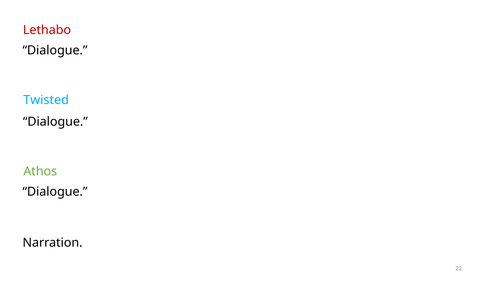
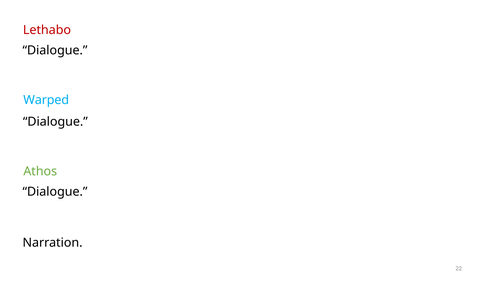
Twisted: Twisted -> Warped (46, 100)
